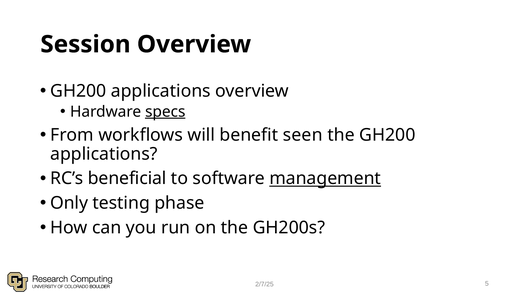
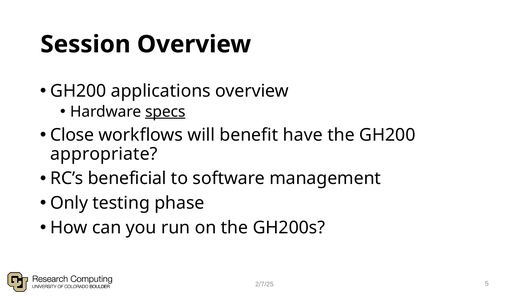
From: From -> Close (72, 135)
seen: seen -> have (303, 135)
applications: applications -> appropriate (104, 154)
management underline: present -> none (325, 179)
